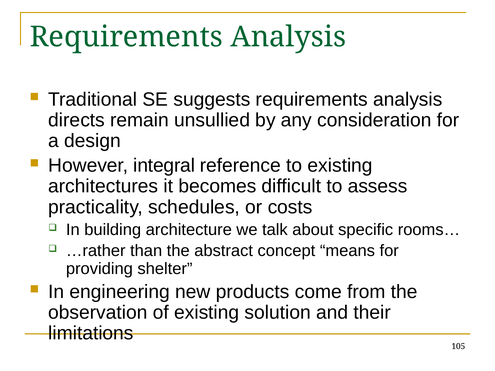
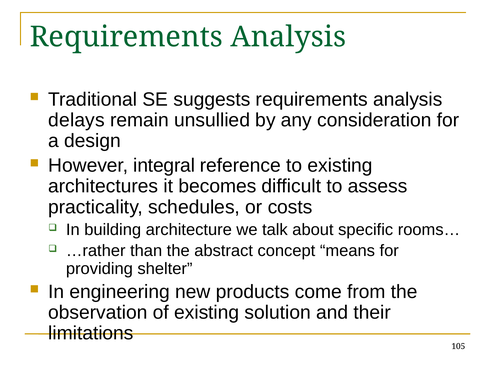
directs: directs -> delays (77, 120)
